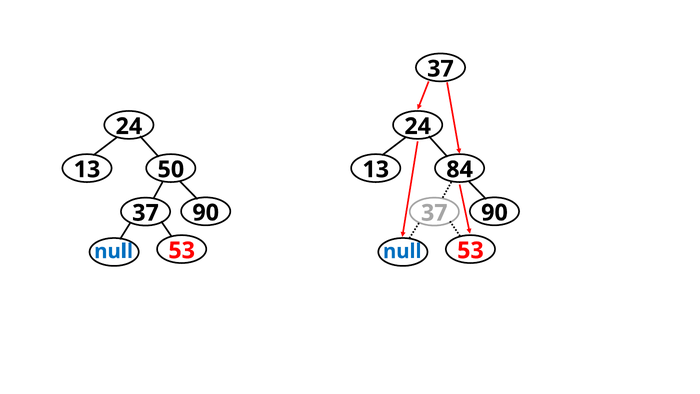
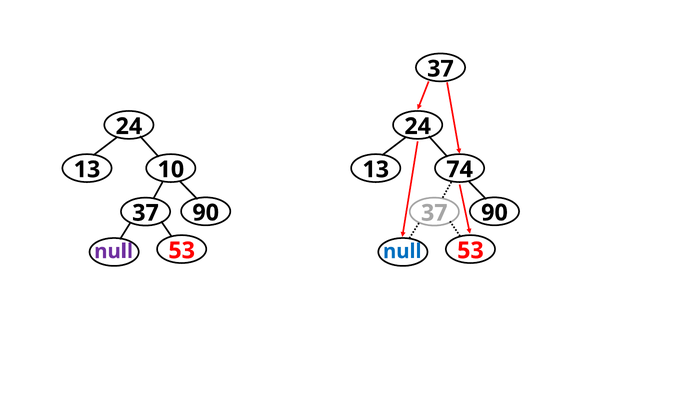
50: 50 -> 10 (171, 169)
84: 84 -> 74 (460, 169)
null colour: blue -> purple (114, 251)
